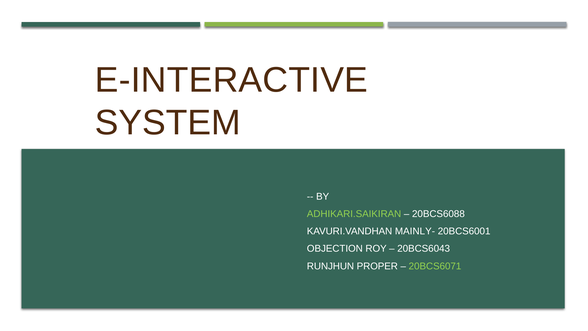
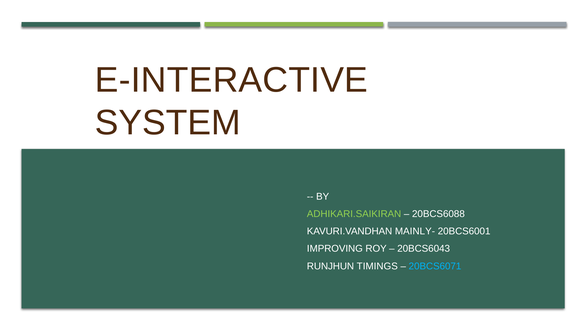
OBJECTION: OBJECTION -> IMPROVING (335, 249)
PROPER: PROPER -> TIMINGS (377, 266)
20BCS6071 colour: light green -> light blue (435, 266)
